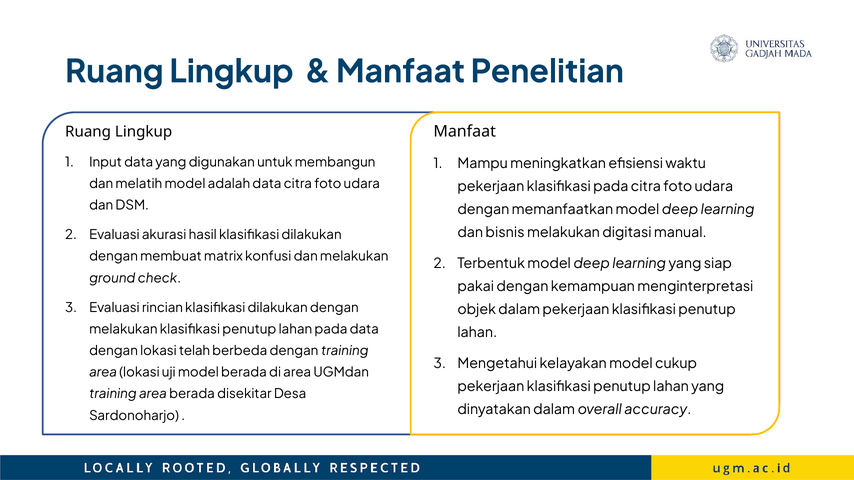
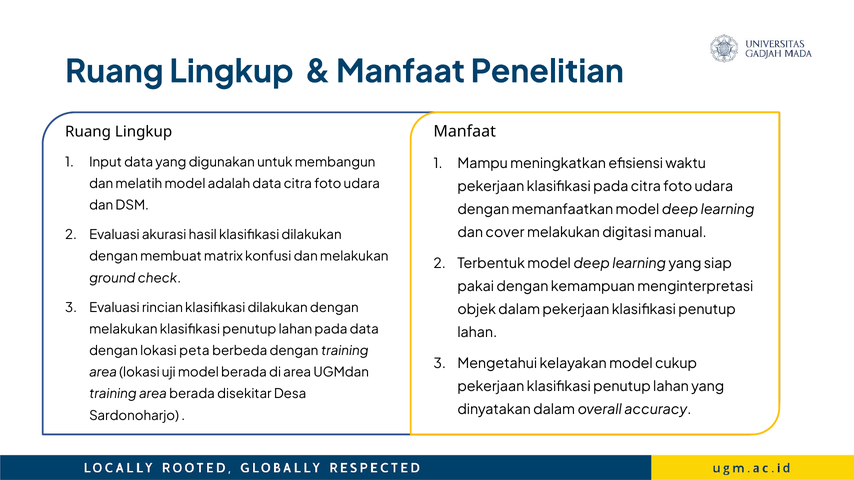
bisnis: bisnis -> cover (505, 233)
telah: telah -> peta (194, 351)
